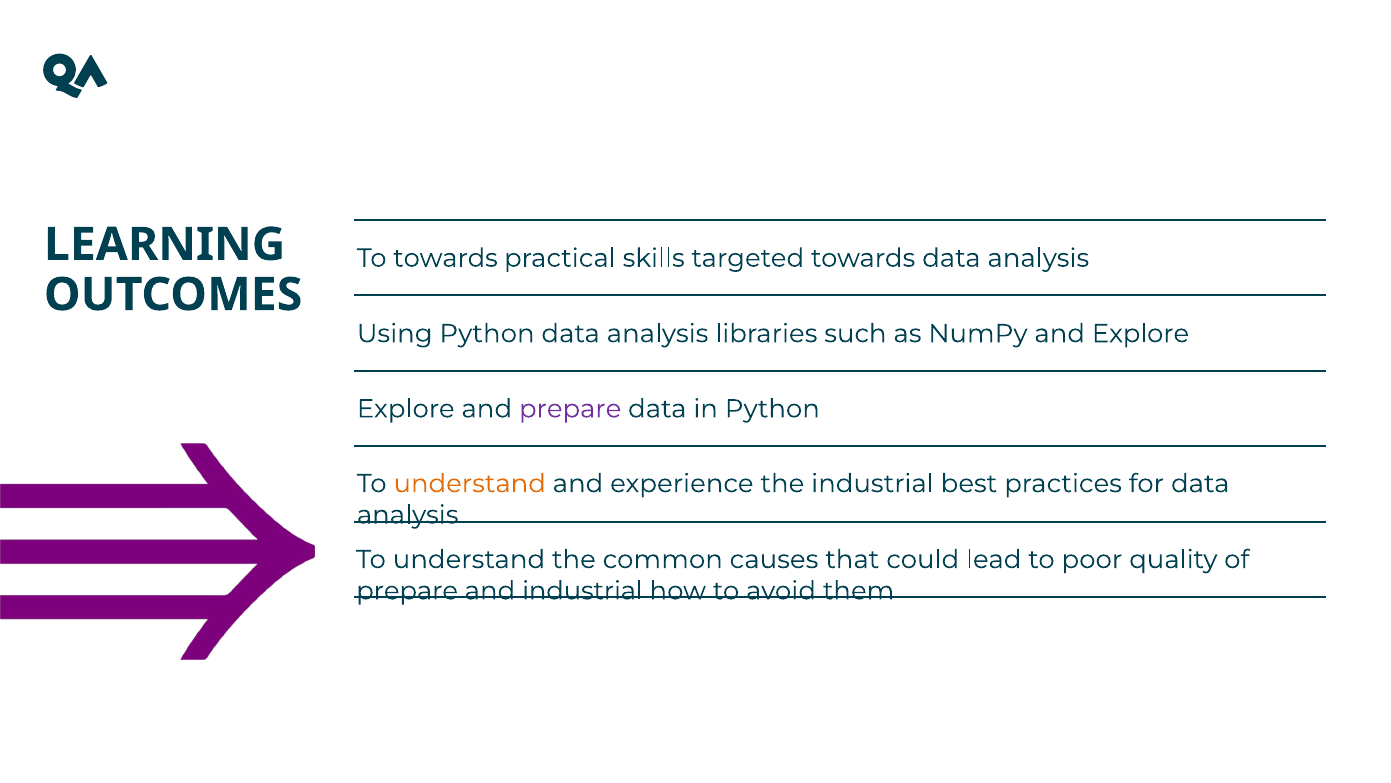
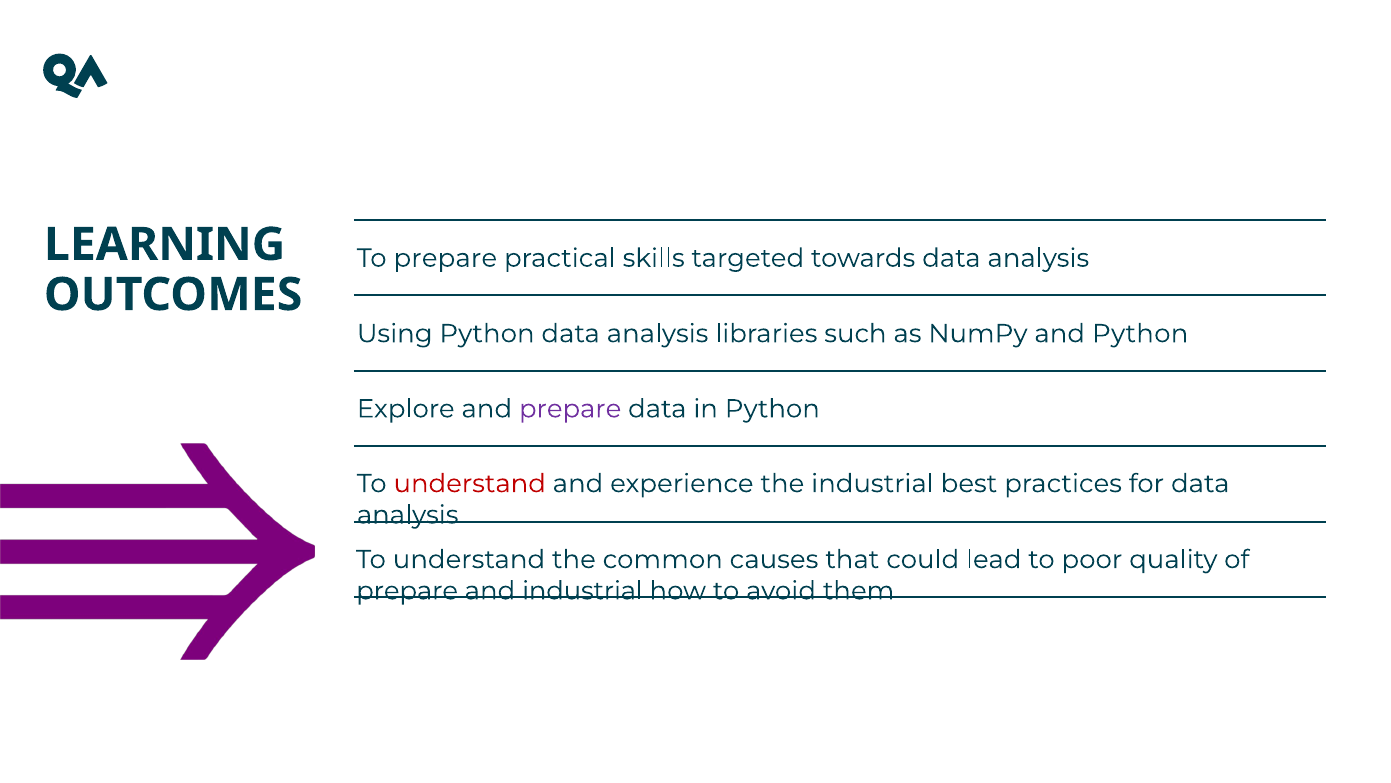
To towards: towards -> prepare (445, 258)
and Explore: Explore -> Python (1140, 333)
understand colour: orange -> red (470, 483)
